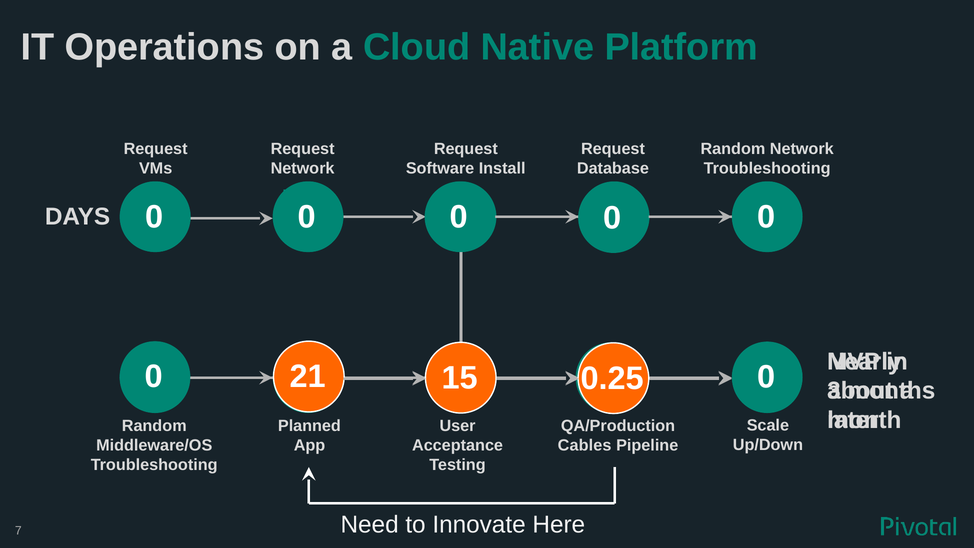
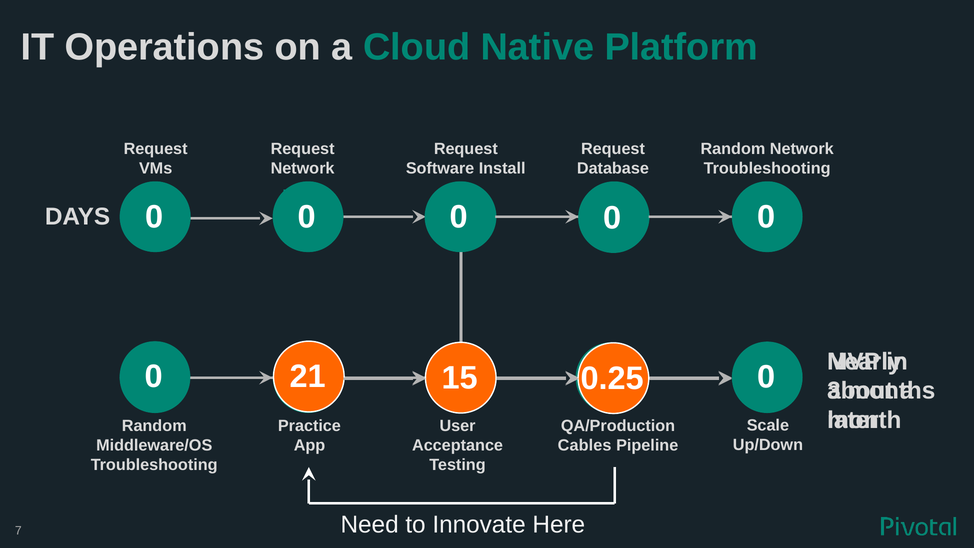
Planned: Planned -> Practice (309, 426)
